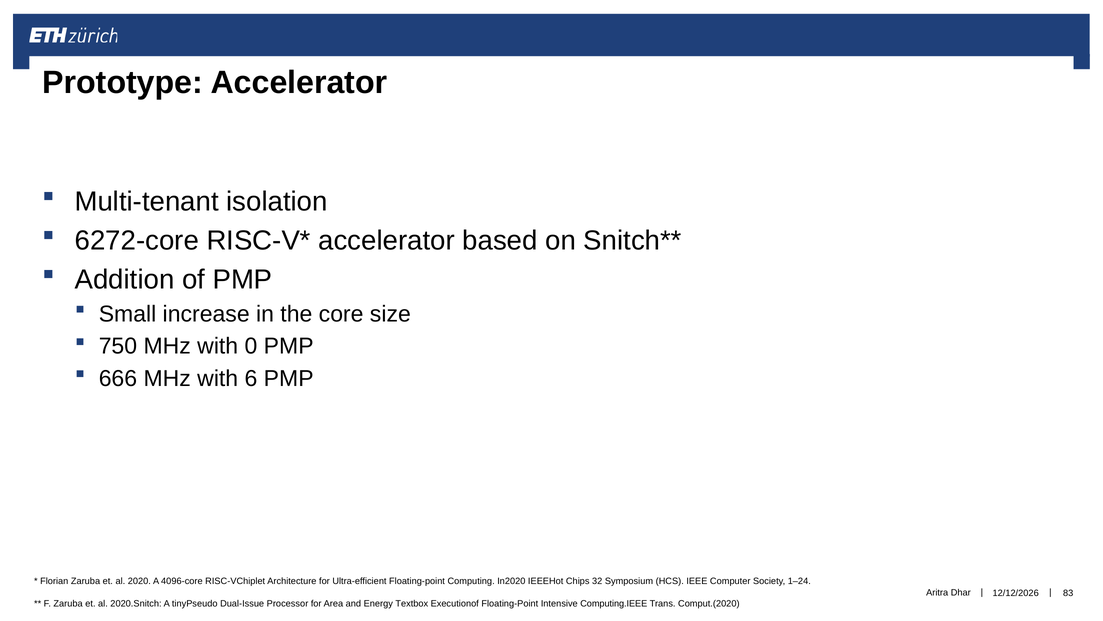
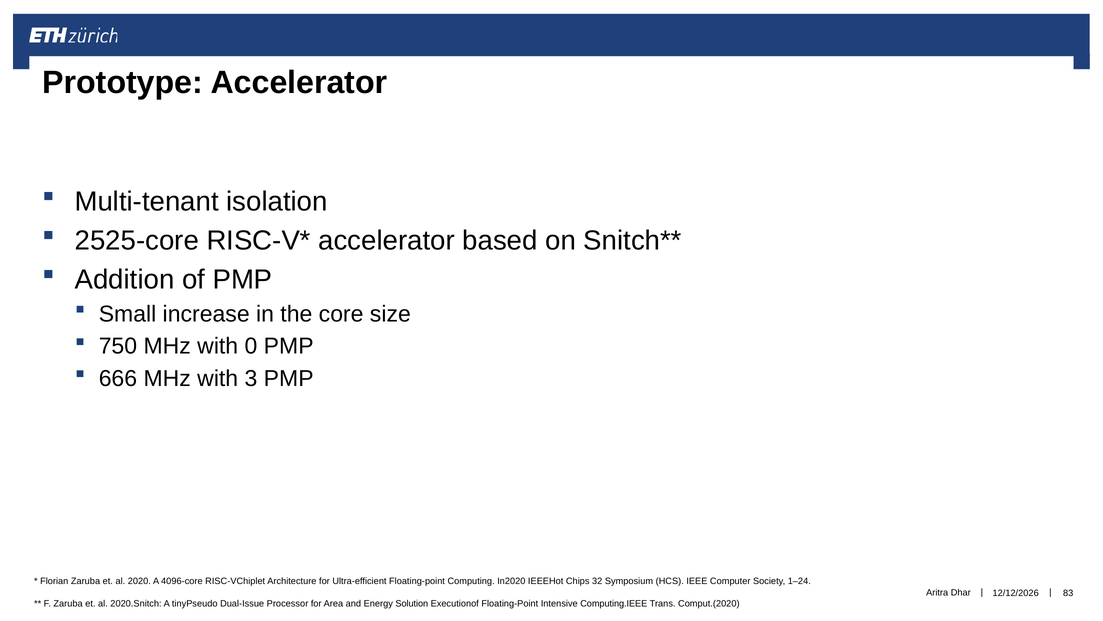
6272-core: 6272-core -> 2525-core (137, 241)
6: 6 -> 3 (251, 378)
Textbox: Textbox -> Solution (412, 603)
